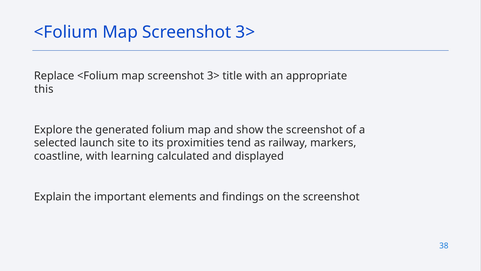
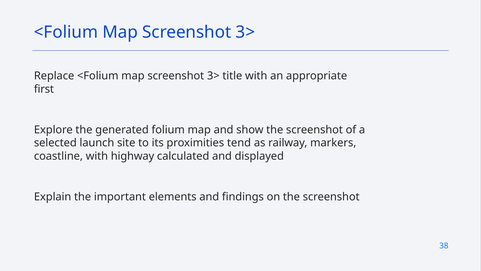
this: this -> first (44, 89)
learning: learning -> highway (133, 156)
